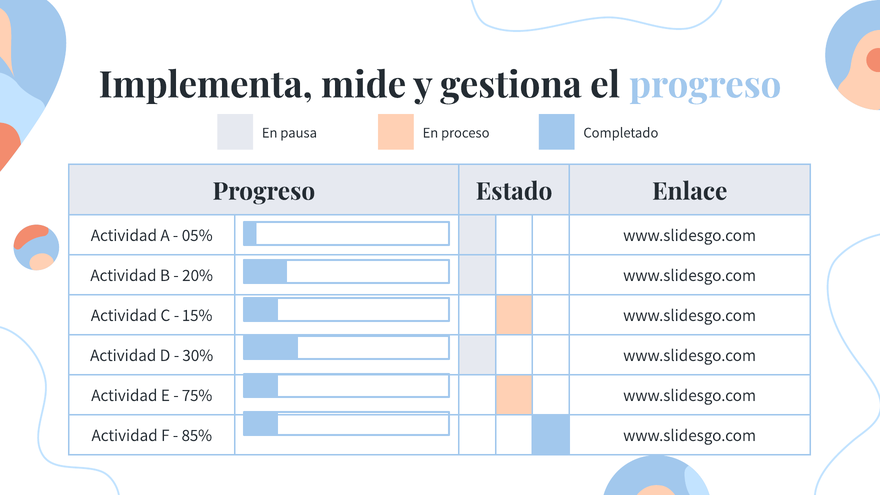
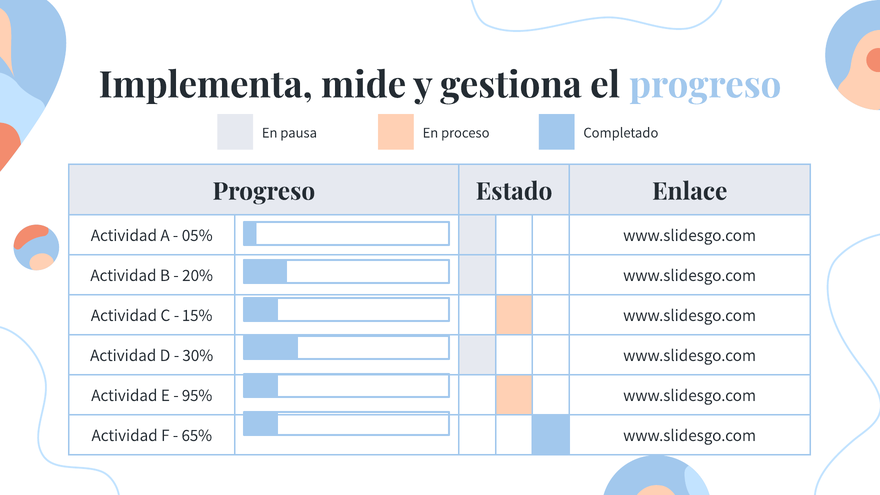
75%: 75% -> 95% (197, 395)
85%: 85% -> 65% (197, 435)
